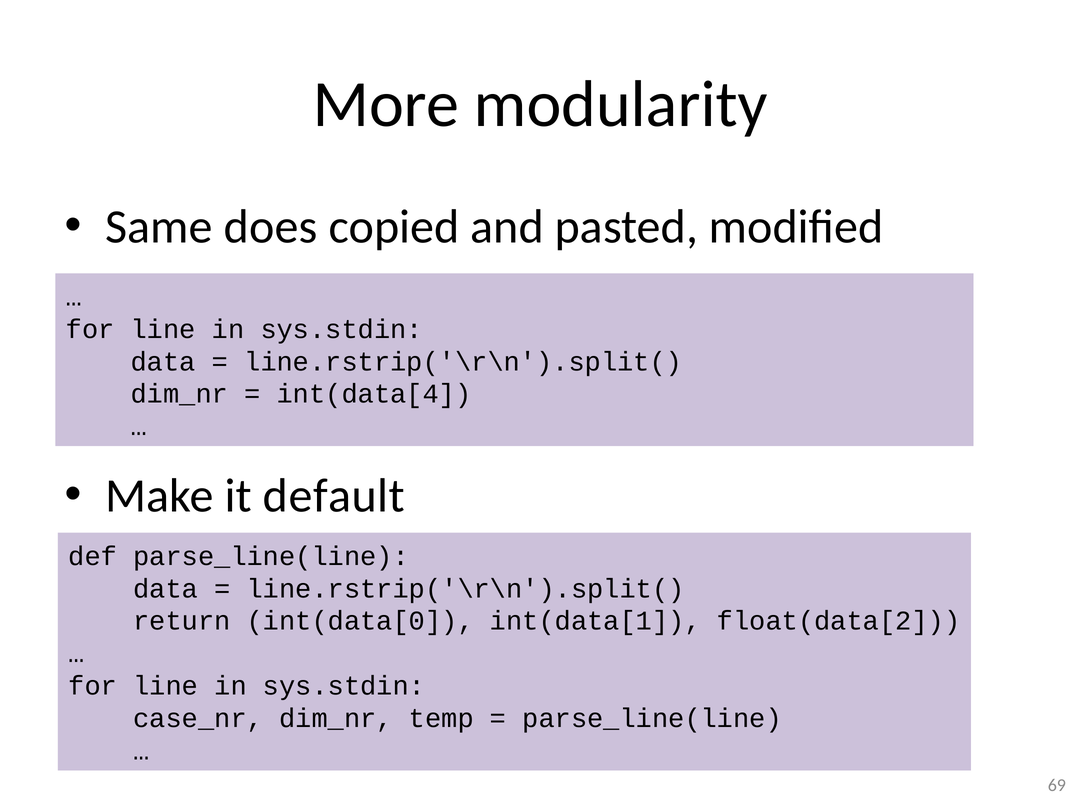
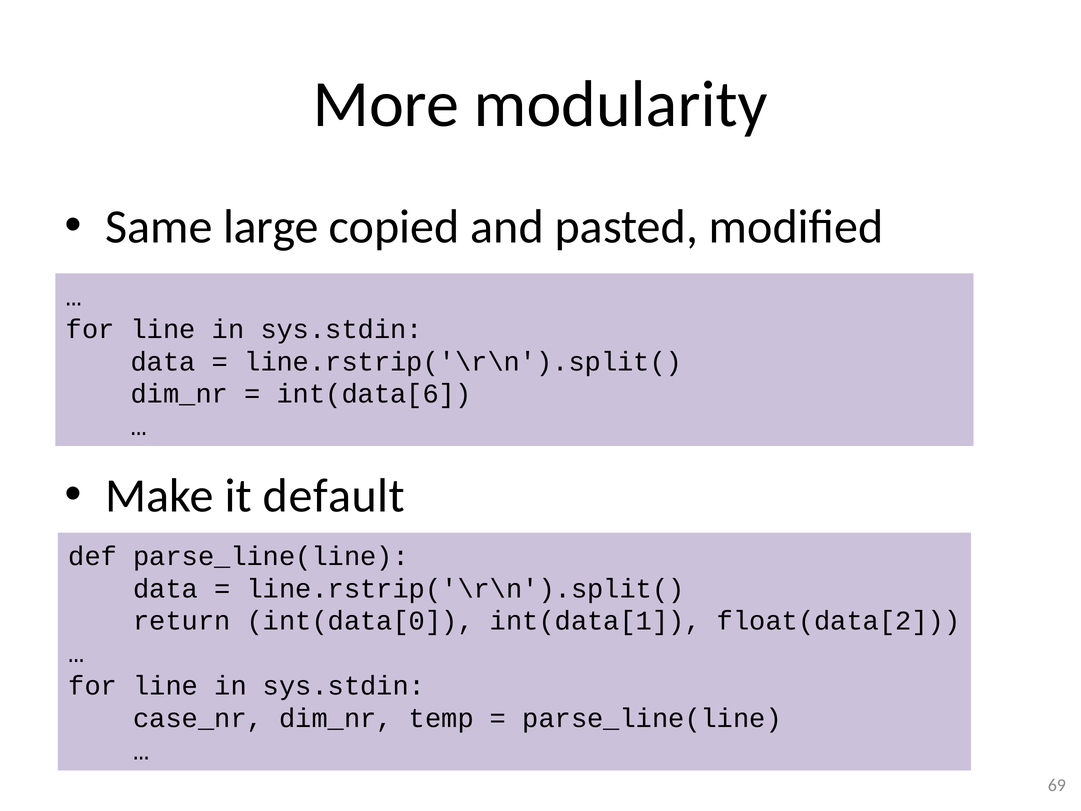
does: does -> large (271, 227)
int(data[4: int(data[4 -> int(data[6 (374, 394)
